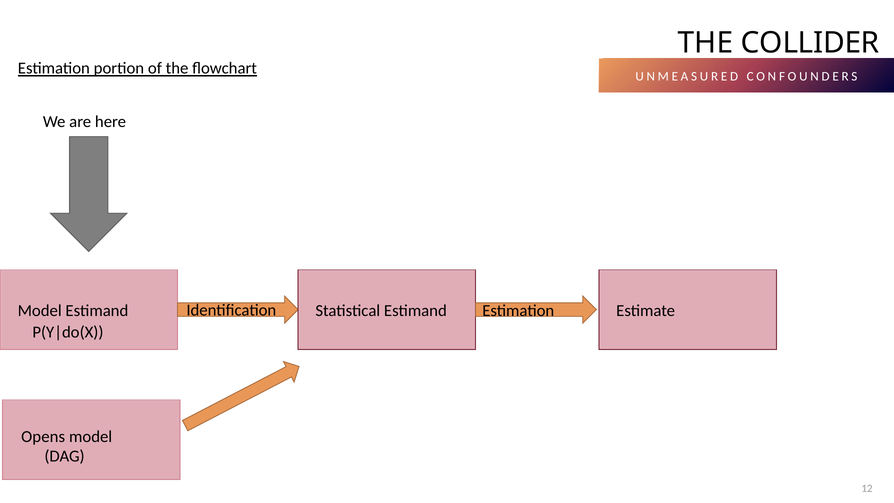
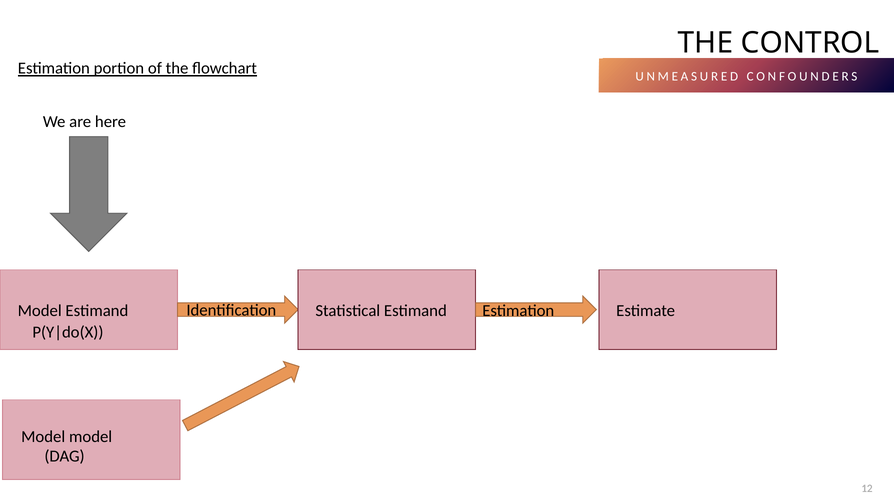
COLLIDER: COLLIDER -> CONTROL (810, 43)
Opens: Opens -> Model (43, 437)
